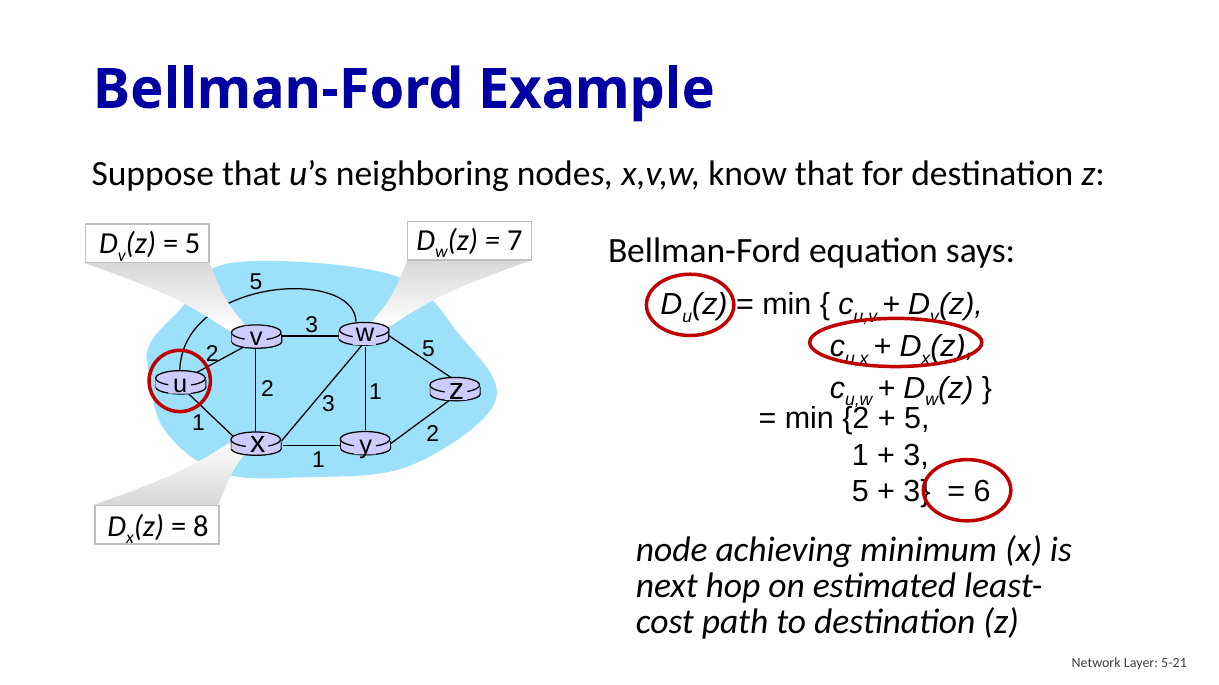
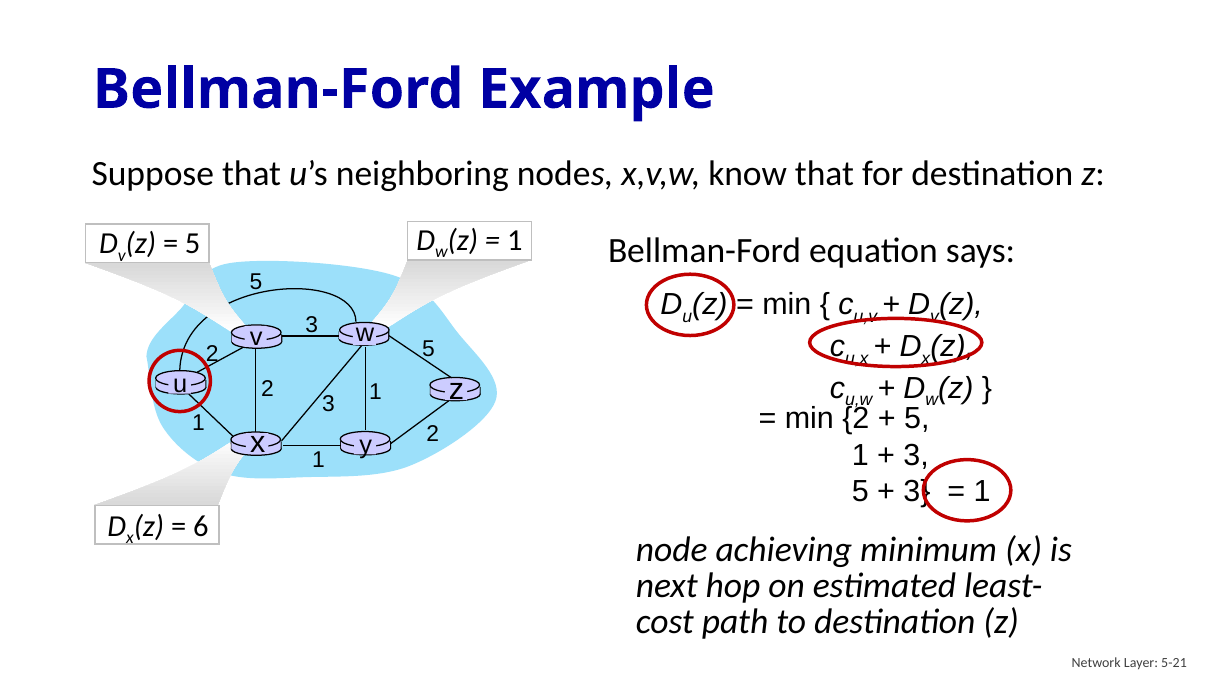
7: 7 -> 1 (515, 240)
6: 6 -> 1 (982, 492)
8: 8 -> 6 (201, 527)
